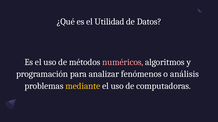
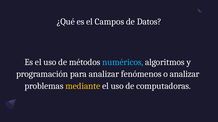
Utilidad: Utilidad -> Campos (109, 22)
numéricos colour: pink -> light blue (123, 62)
o análisis: análisis -> analizar (185, 74)
